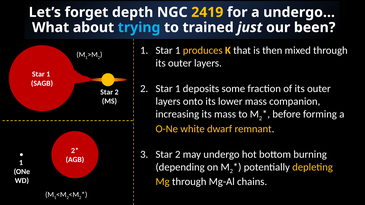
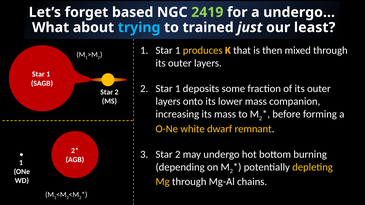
depth: depth -> based (133, 12)
2419 colour: yellow -> light green (207, 12)
been: been -> least (315, 27)
